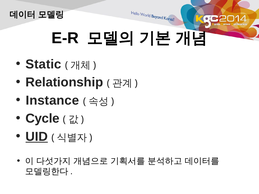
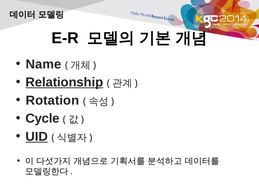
Static: Static -> Name (43, 64)
Relationship underline: none -> present (64, 82)
Instance: Instance -> Rotation (52, 101)
